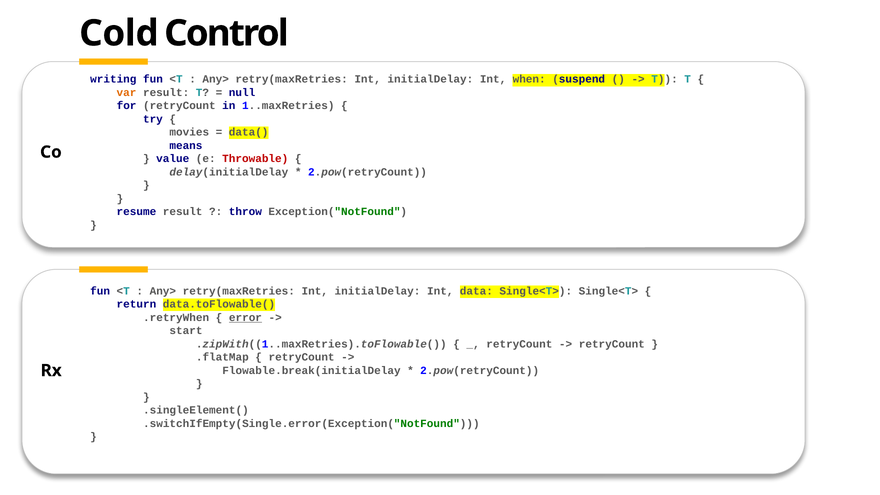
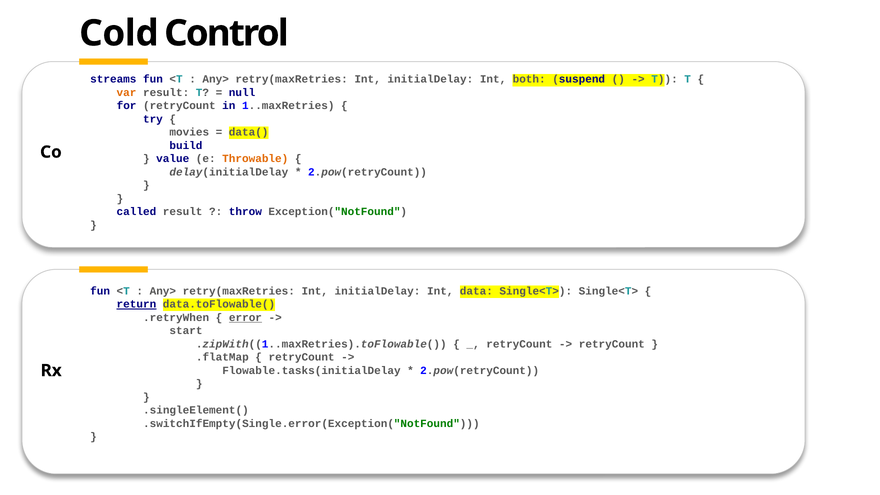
writing: writing -> streams (113, 79)
when: when -> both (529, 79)
means: means -> build (186, 145)
Throwable colour: red -> orange (255, 159)
resume: resume -> called (136, 212)
return underline: none -> present (136, 304)
Flowable.break(initialDelay: Flowable.break(initialDelay -> Flowable.tasks(initialDelay (311, 370)
